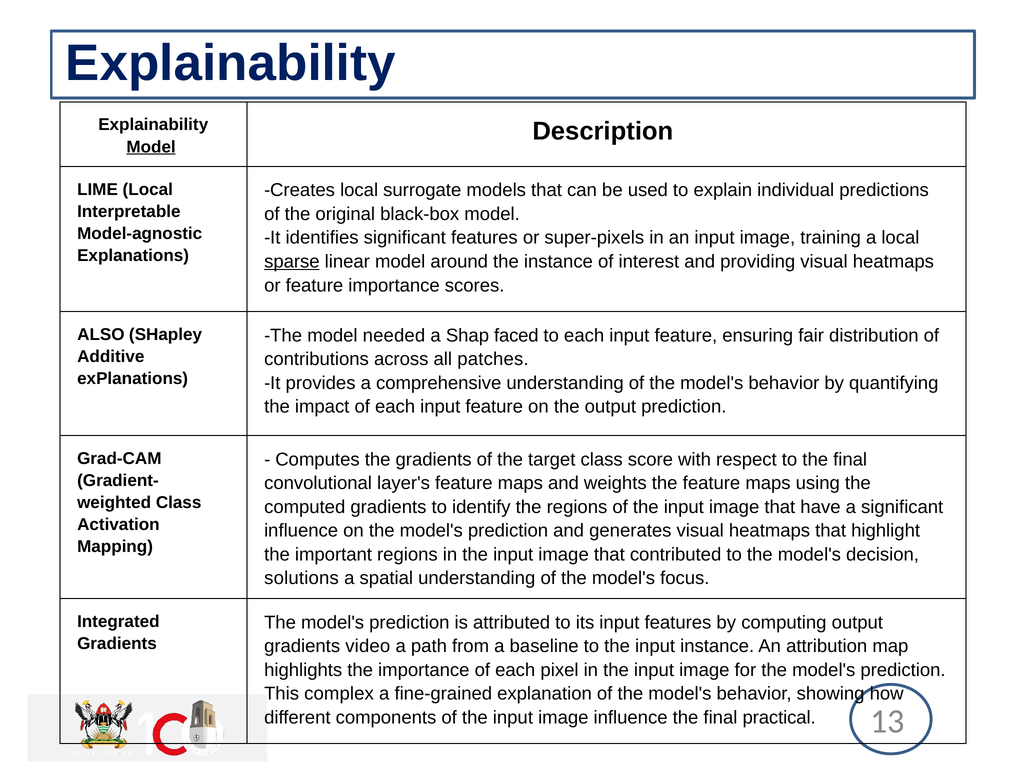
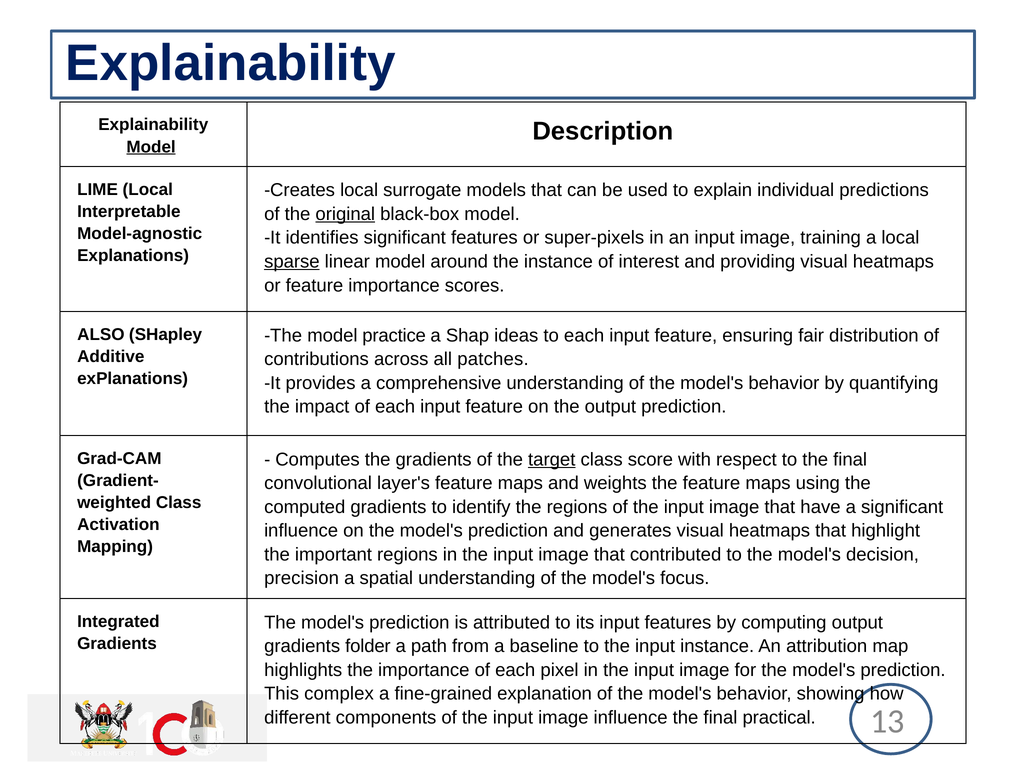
original underline: none -> present (345, 214)
needed: needed -> practice (394, 335)
faced: faced -> ideas (516, 335)
target underline: none -> present (552, 459)
solutions: solutions -> precision (302, 578)
video: video -> folder (368, 646)
